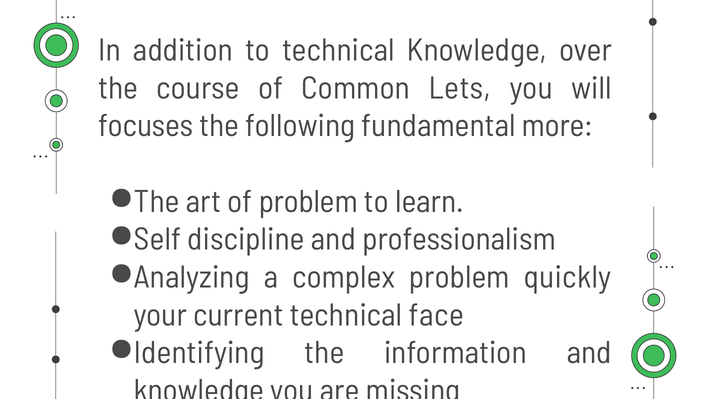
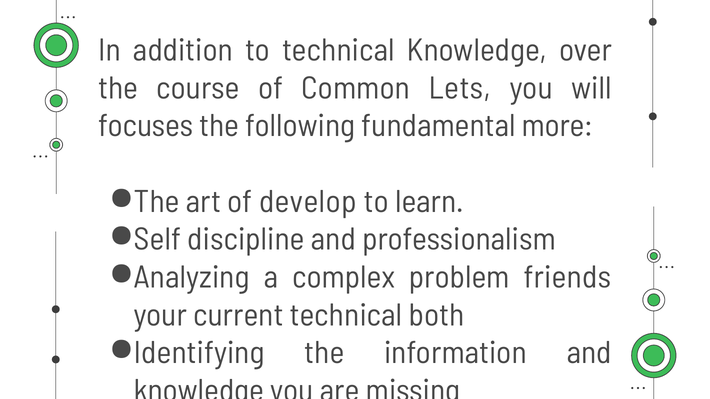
of problem: problem -> develop (308, 202)
quickly: quickly -> friends (567, 278)
face: face -> both (437, 316)
